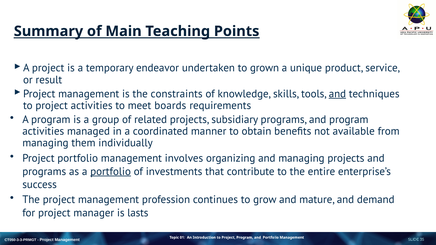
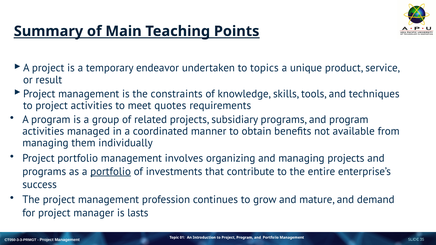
grown: grown -> topics (264, 68)
and underline: present -> none (337, 94)
boards: boards -> quotes (170, 106)
